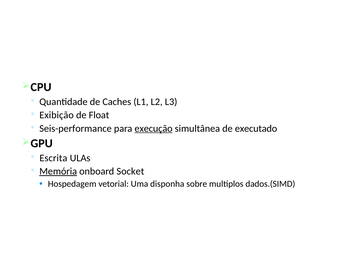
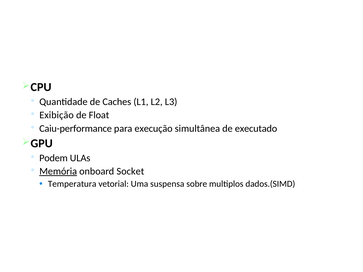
Seis-performance: Seis-performance -> Caiu-performance (76, 129)
execução underline: present -> none (154, 129)
Escrita: Escrita -> Podem (53, 158)
Hospedagem: Hospedagem -> Temperatura (72, 184)
disponha: disponha -> suspensa (167, 184)
